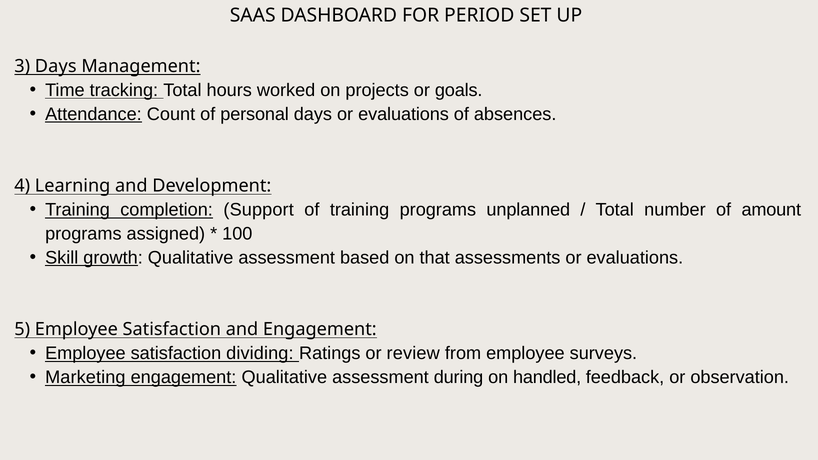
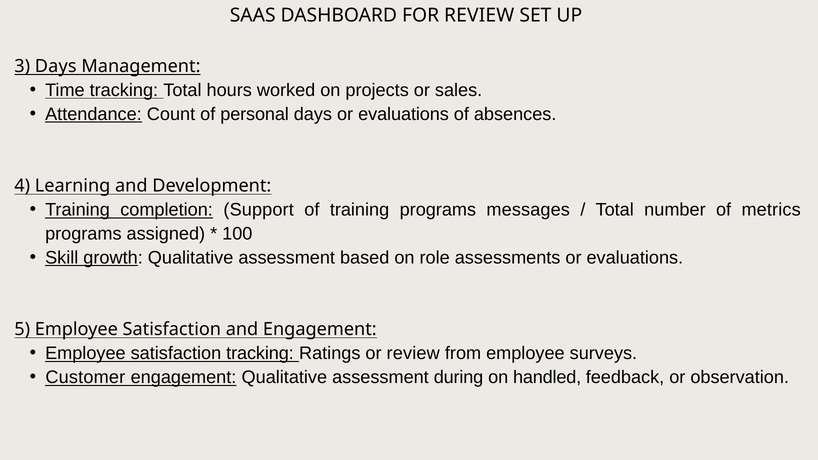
FOR PERIOD: PERIOD -> REVIEW (479, 15)
goals: goals -> sales (459, 90)
unplanned: unplanned -> messages (528, 210)
amount: amount -> metrics (771, 210)
that: that -> role (435, 258)
satisfaction dividing: dividing -> tracking (260, 354)
Marketing: Marketing -> Customer (85, 377)
